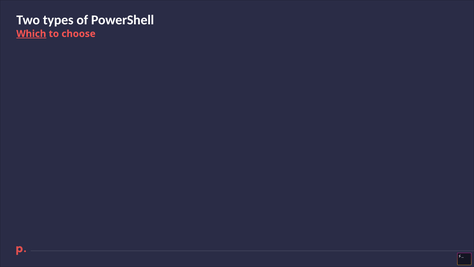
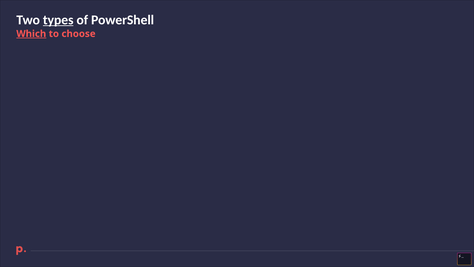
types underline: none -> present (58, 20)
